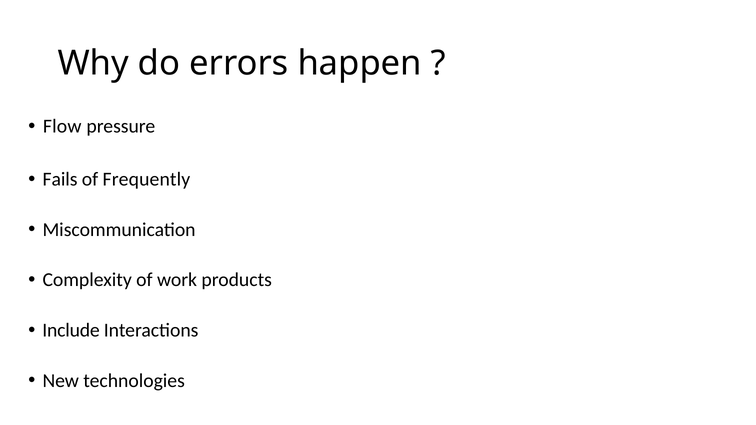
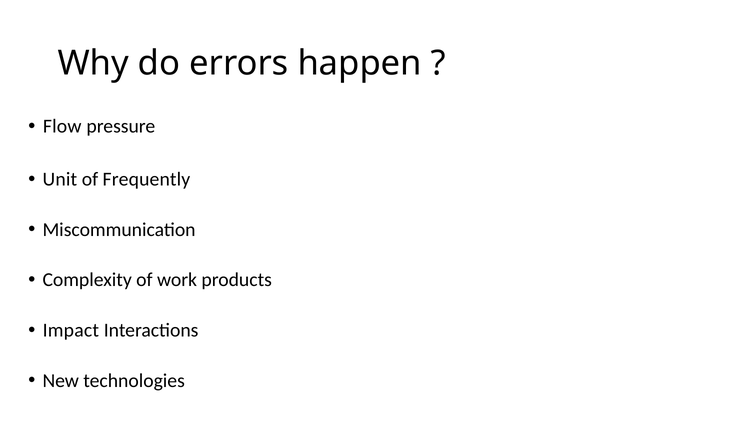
Fails: Fails -> Unit (60, 179)
Include: Include -> Impact (71, 330)
